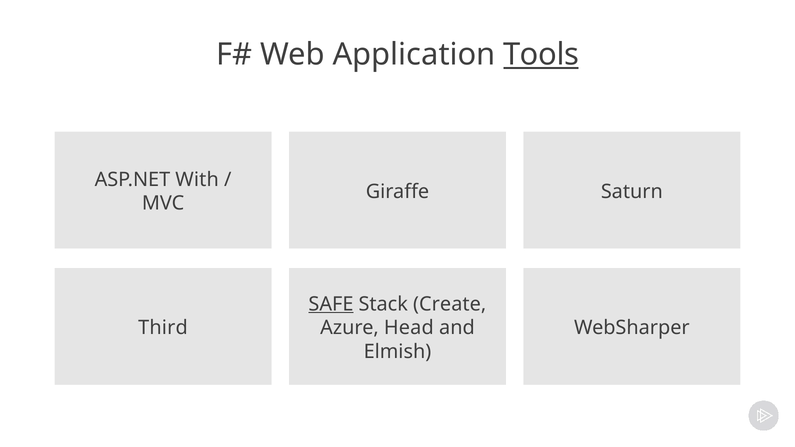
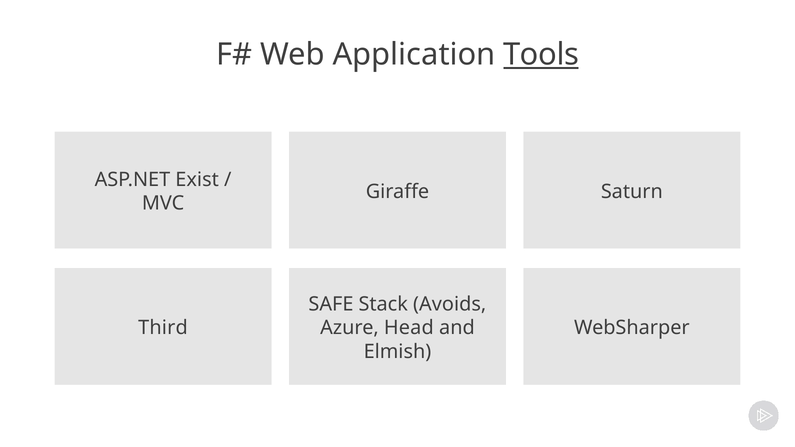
With: With -> Exist (197, 180)
SAFE underline: present -> none (331, 304)
Create: Create -> Avoids (450, 304)
